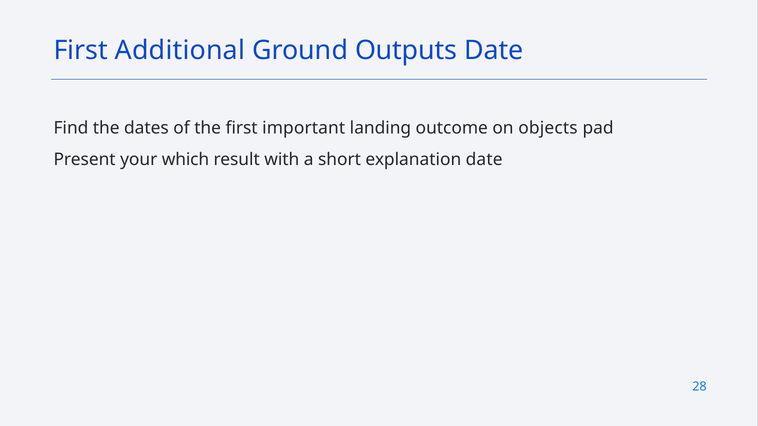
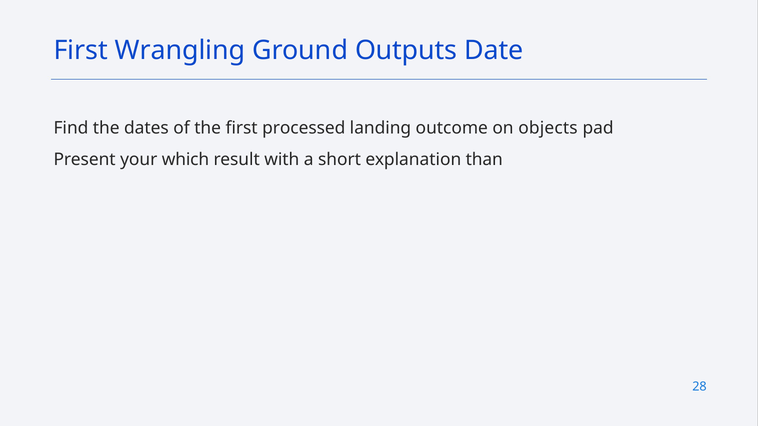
Additional: Additional -> Wrangling (180, 51)
important: important -> processed (304, 128)
explanation date: date -> than (484, 160)
